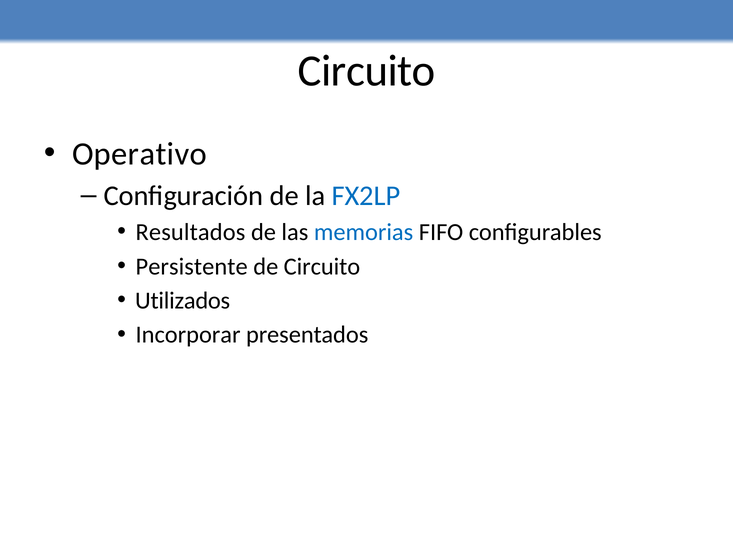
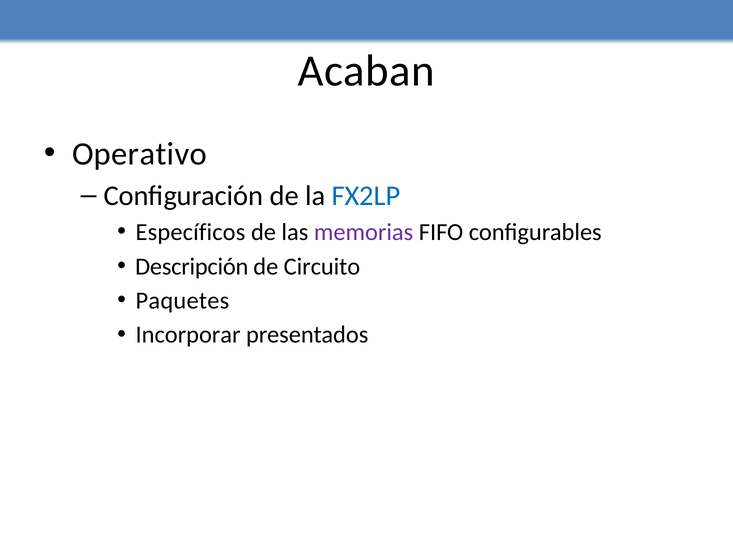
Circuito: Circuito -> Acaban (366, 71)
Resultados: Resultados -> Específicos (190, 232)
memorias colour: blue -> purple (364, 232)
Persistente: Persistente -> Descripción (192, 266)
Utilizados: Utilizados -> Paquetes (182, 301)
